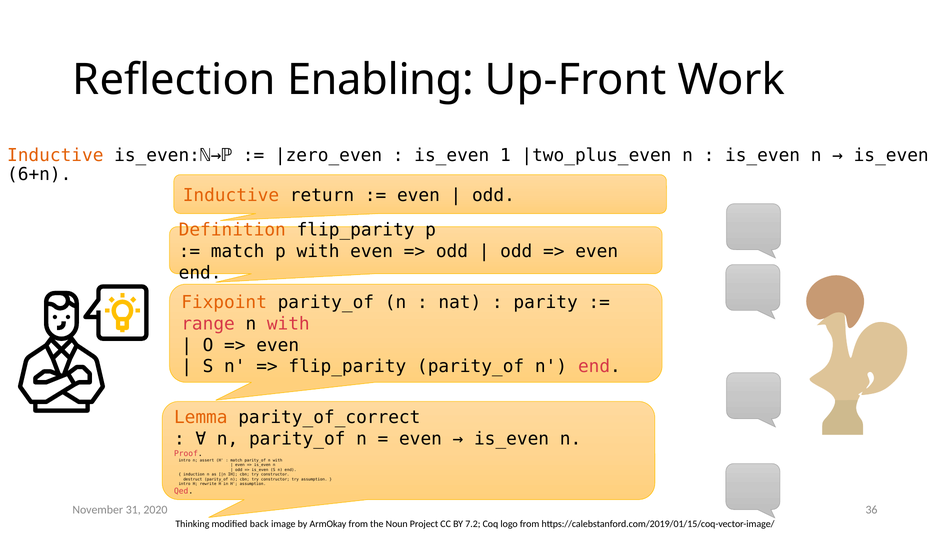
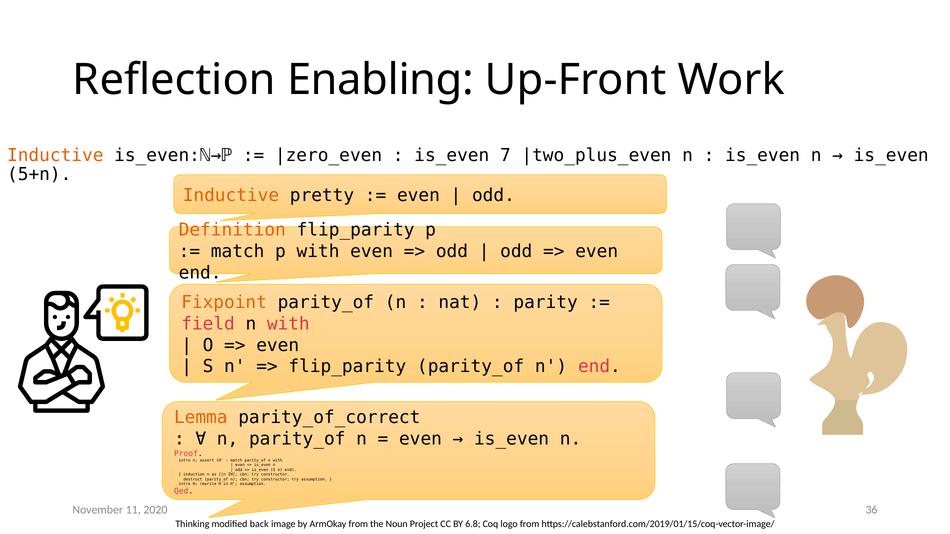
1: 1 -> 7 (505, 155)
6+n: 6+n -> 5+n (39, 175)
return: return -> pretty (322, 195)
range: range -> field (208, 324)
31: 31 -> 11 (133, 510)
7.2: 7.2 -> 6.8 (473, 524)
